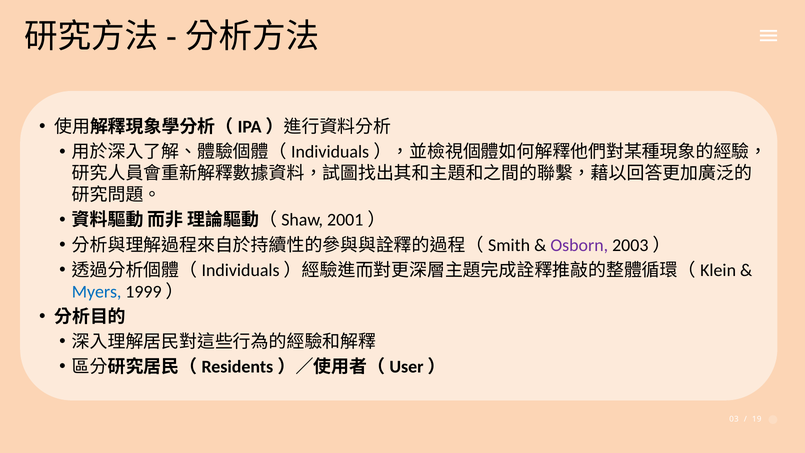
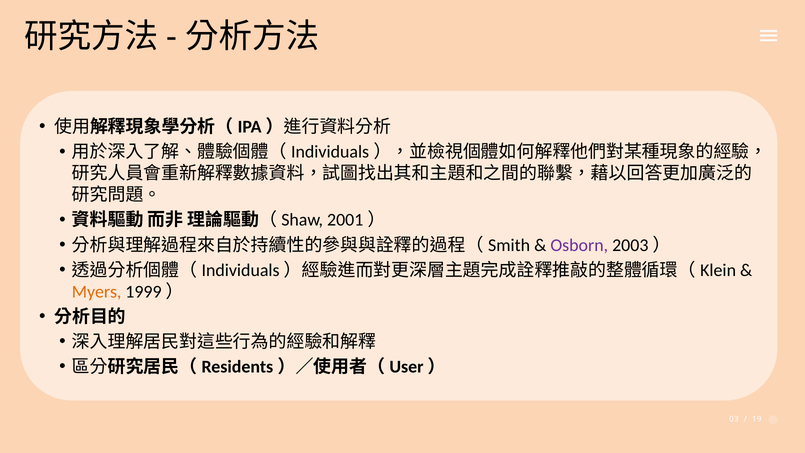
Myers colour: blue -> orange (97, 292)
